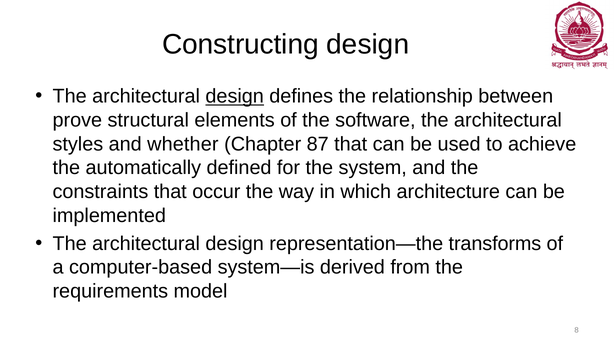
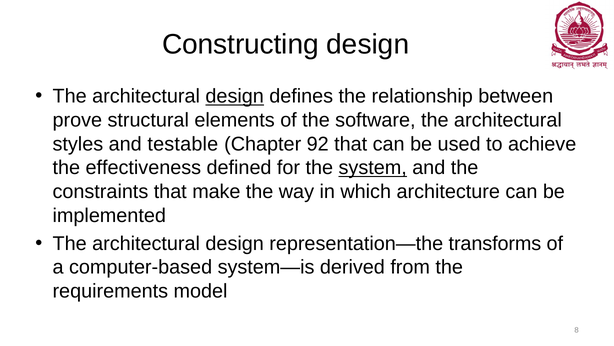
whether: whether -> testable (183, 144)
87: 87 -> 92 (318, 144)
automatically: automatically -> effectiveness (143, 168)
system underline: none -> present (373, 168)
occur: occur -> make (216, 191)
